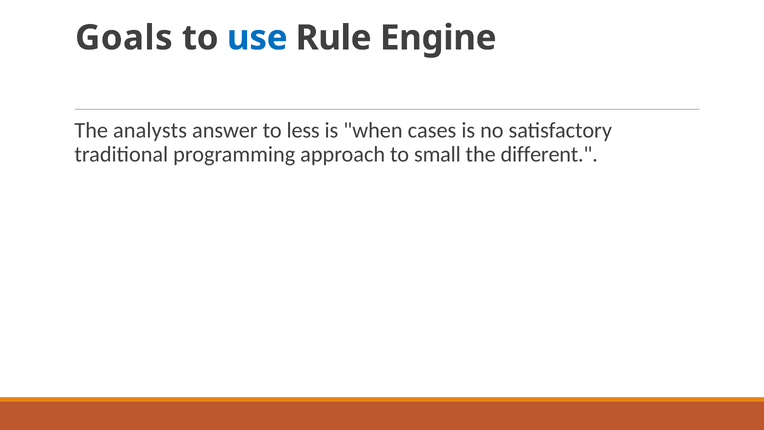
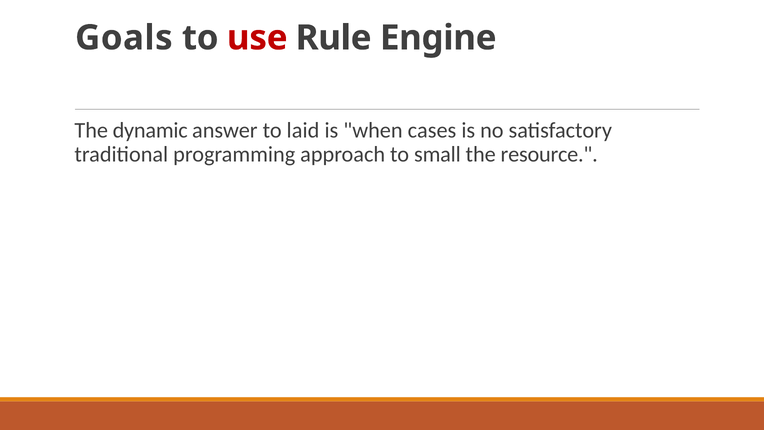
use colour: blue -> red (257, 38)
analysts: analysts -> dynamic (150, 130)
less: less -> laid (303, 130)
different: different -> resource (549, 154)
